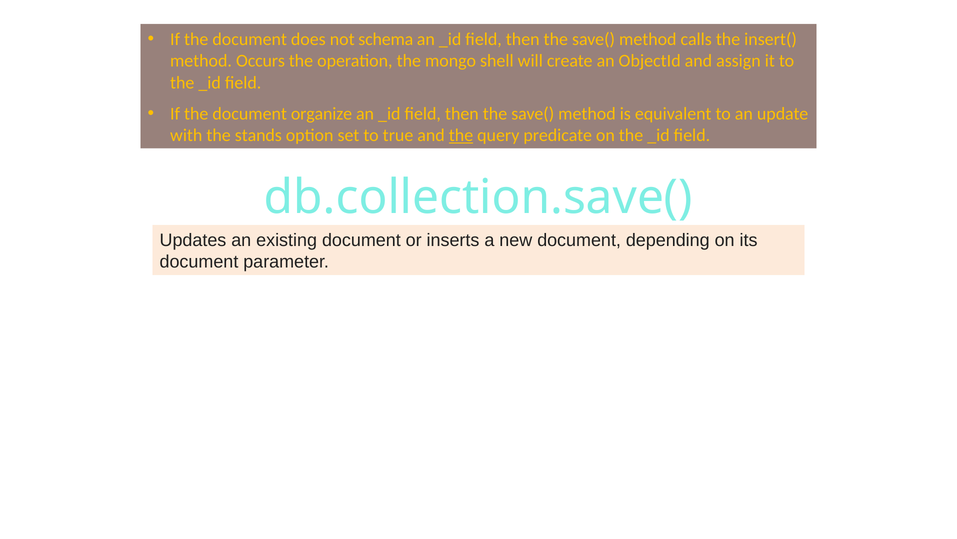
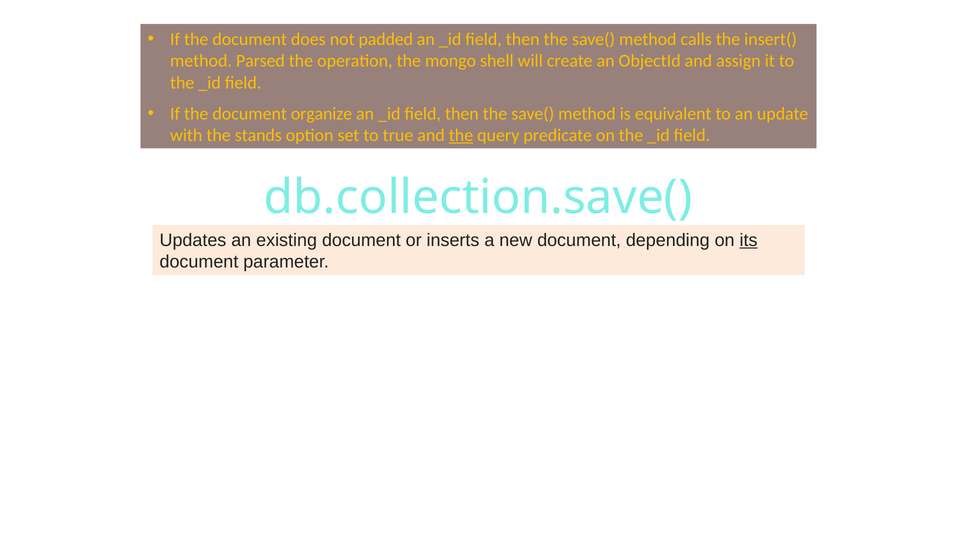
schema: schema -> padded (386, 39)
Occurs: Occurs -> Parsed (260, 61)
its underline: none -> present (749, 240)
